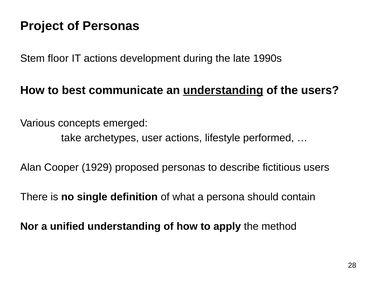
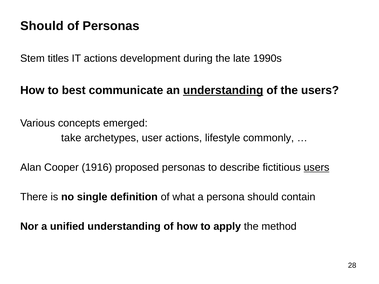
Project: Project -> Should (42, 26)
floor: floor -> titles (58, 59)
performed: performed -> commonly (269, 138)
1929: 1929 -> 1916 (97, 168)
users underline: none -> present (317, 168)
